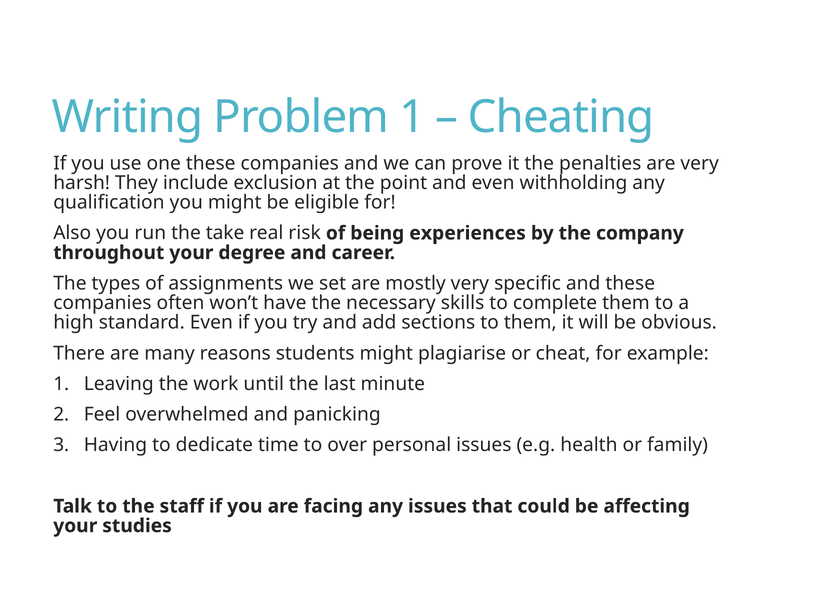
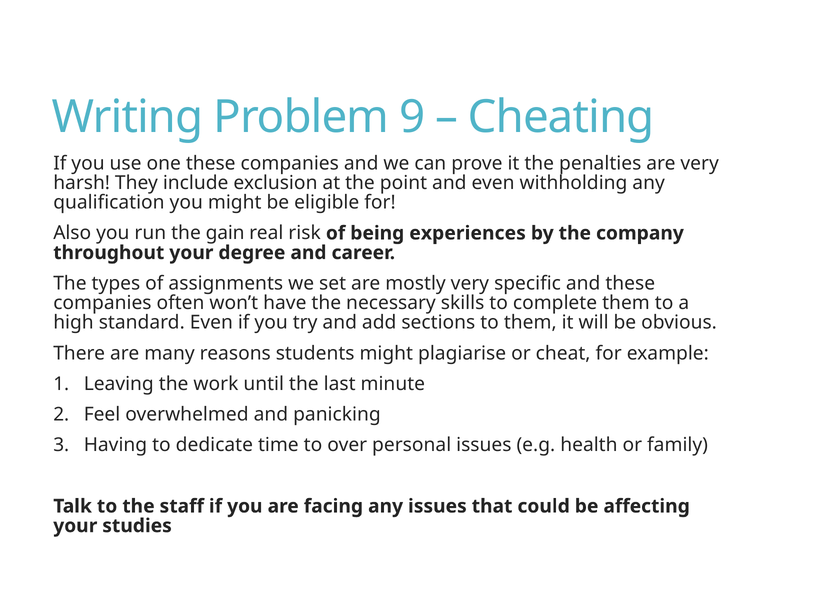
Problem 1: 1 -> 9 (412, 117)
take: take -> gain (225, 233)
